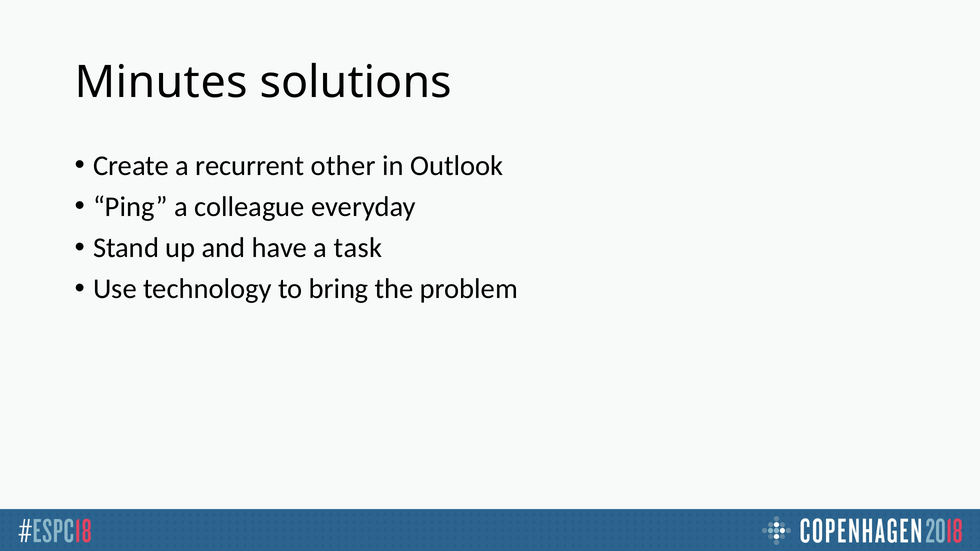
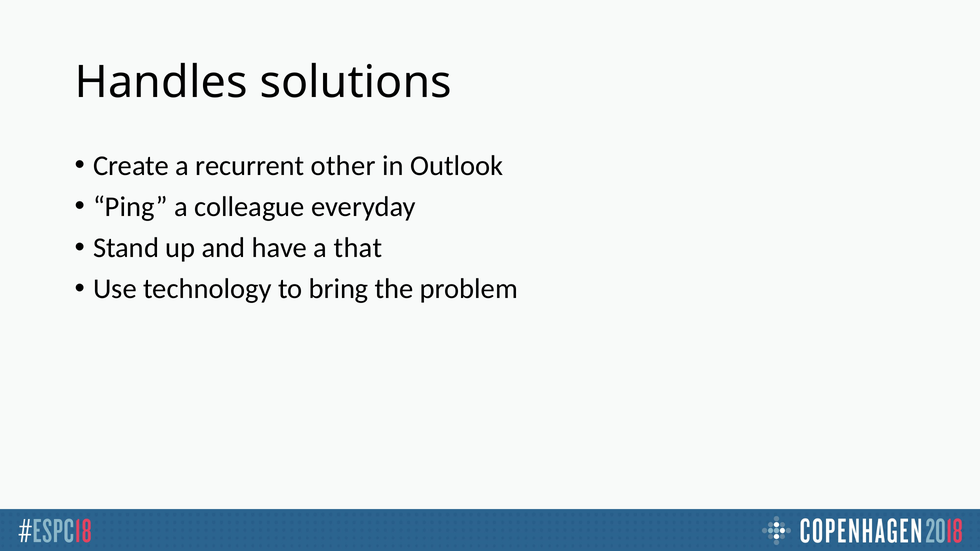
Minutes: Minutes -> Handles (161, 82)
task: task -> that (358, 248)
